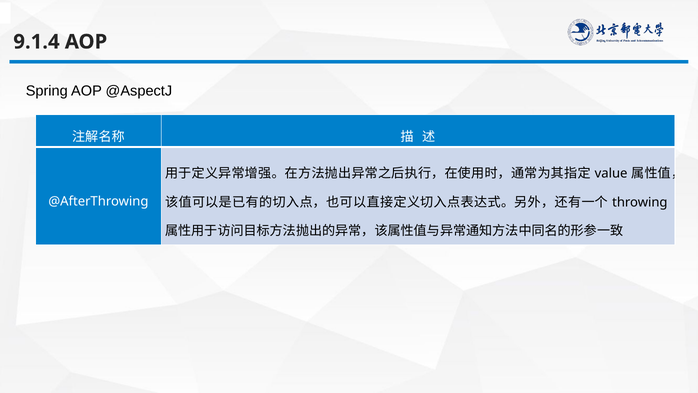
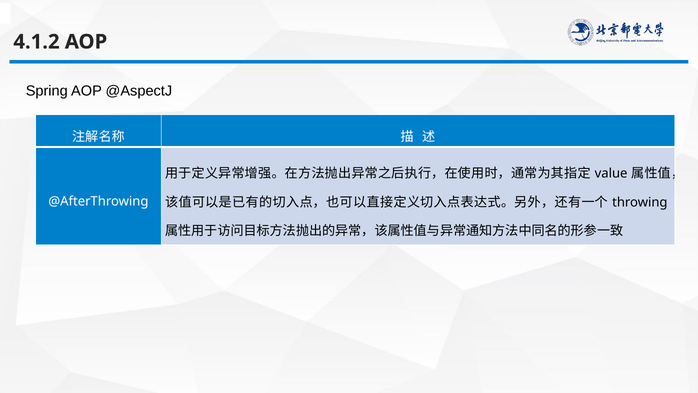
9.1.4: 9.1.4 -> 4.1.2 (36, 42)
